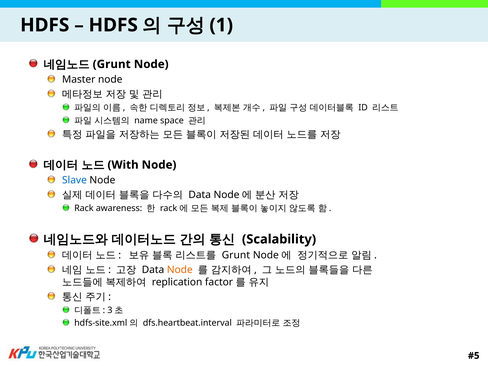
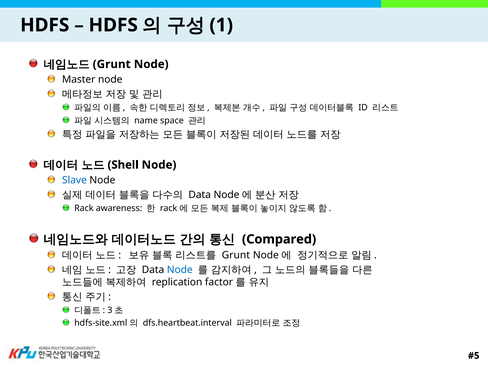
With: With -> Shell (123, 165)
Scalability: Scalability -> Compared (279, 239)
Node colour: orange -> blue (180, 270)
